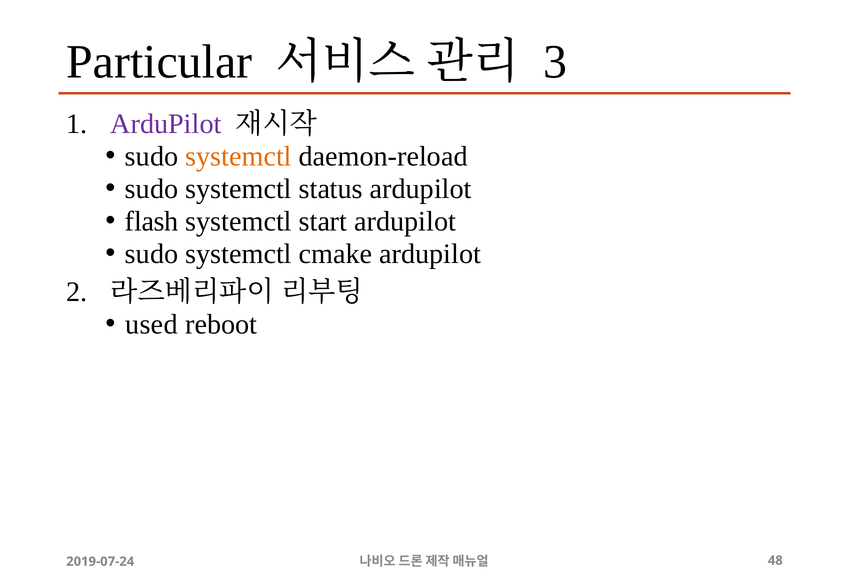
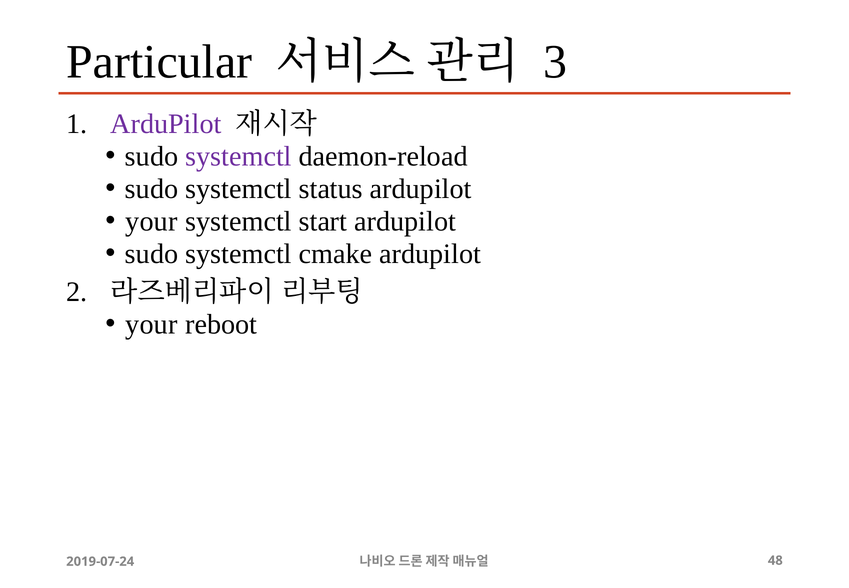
systemctl colour: orange -> purple (238, 156)
flash: flash -> your (151, 221)
used: used -> your (151, 324)
